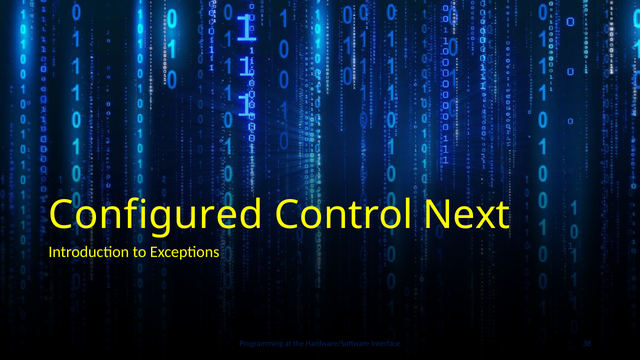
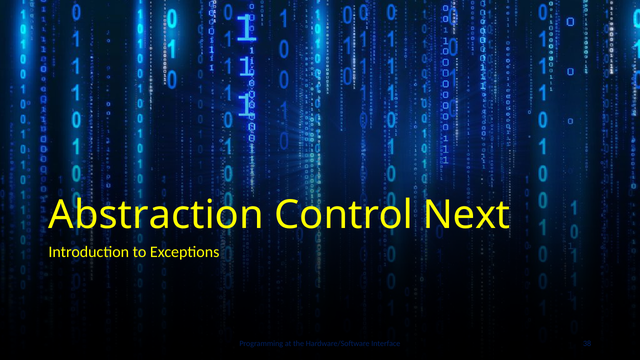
Configured: Configured -> Abstraction (156, 215)
